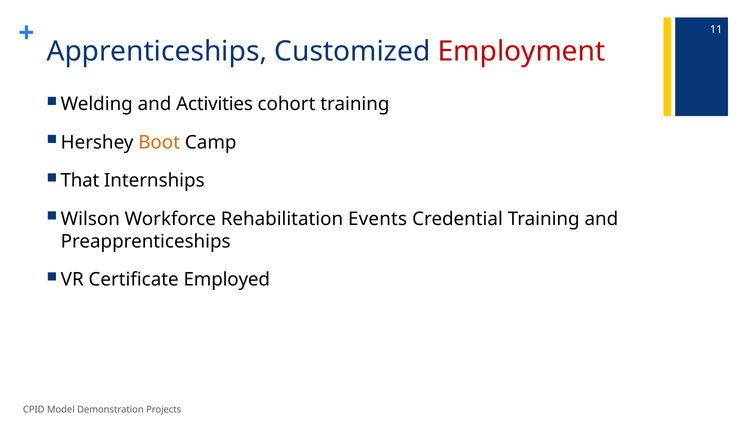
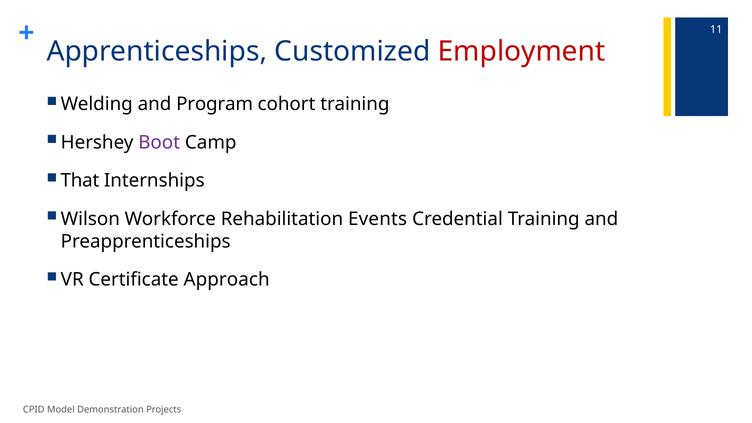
Activities: Activities -> Program (215, 104)
Boot colour: orange -> purple (159, 142)
Employed: Employed -> Approach (227, 280)
